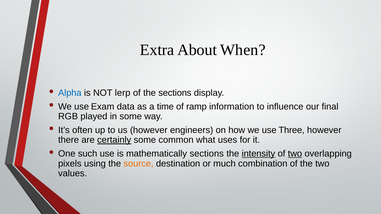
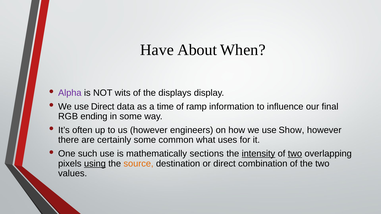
Extra: Extra -> Have (157, 50)
Alpha colour: blue -> purple (70, 93)
lerp: lerp -> wits (123, 93)
the sections: sections -> displays (175, 93)
use Exam: Exam -> Direct (103, 107)
played: played -> ending (94, 117)
Three: Three -> Show (291, 130)
certainly underline: present -> none (114, 140)
using underline: none -> present (95, 164)
or much: much -> direct (224, 164)
